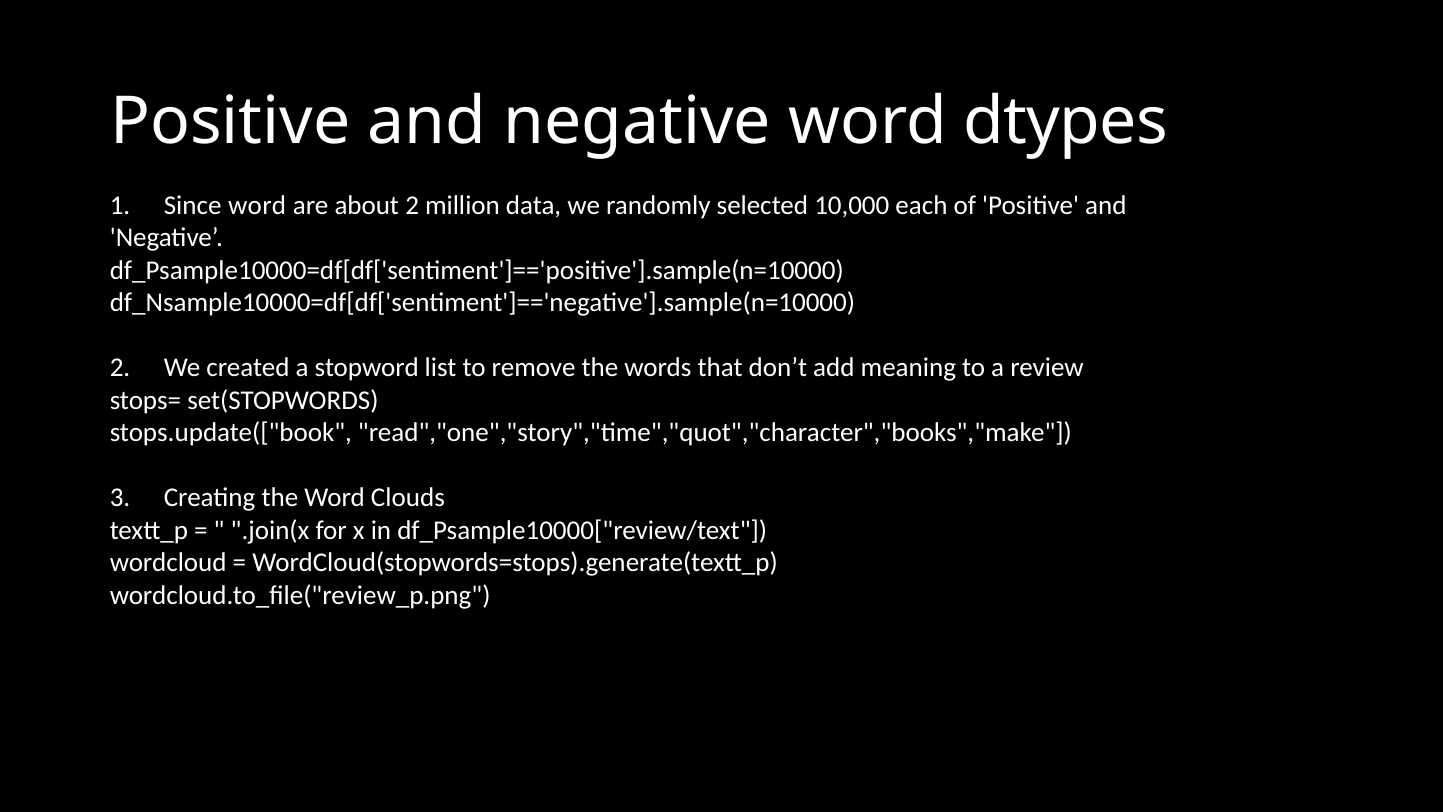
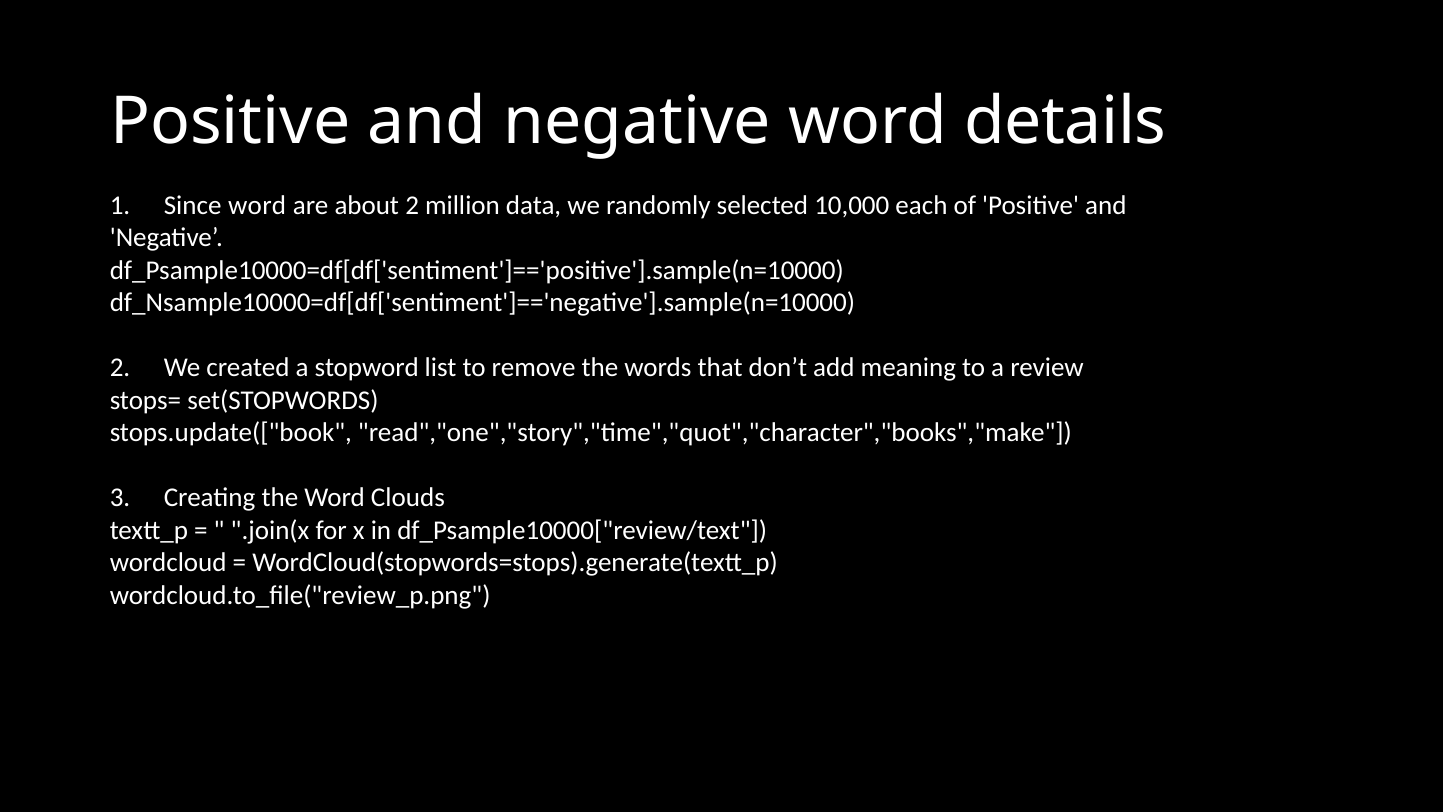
dtypes: dtypes -> details (1065, 121)
